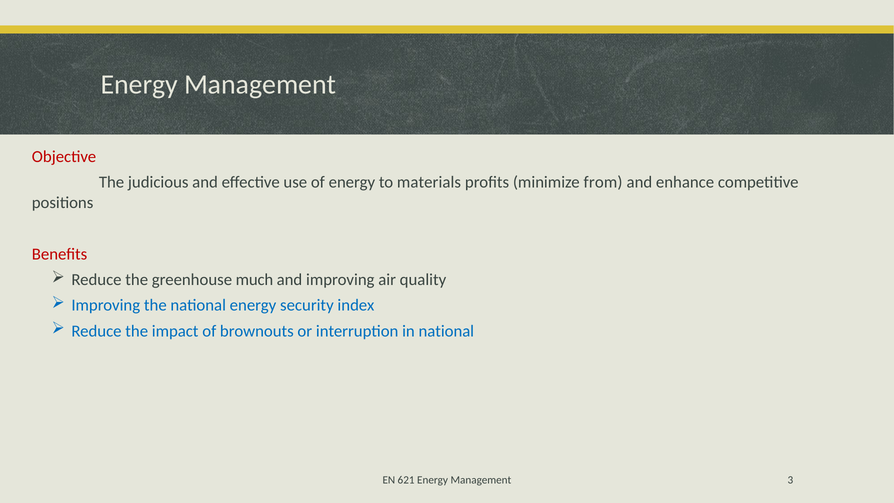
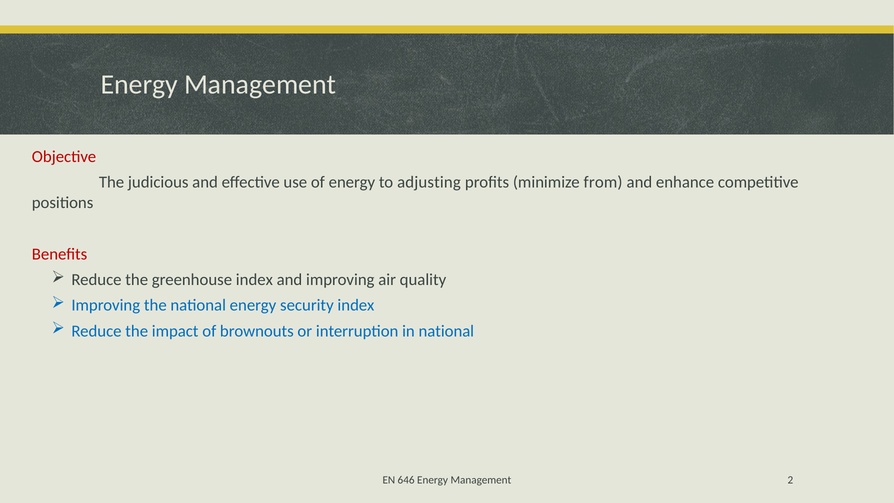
materials: materials -> adjusting (429, 182)
greenhouse much: much -> index (254, 280)
621: 621 -> 646 (406, 480)
3: 3 -> 2 (790, 480)
